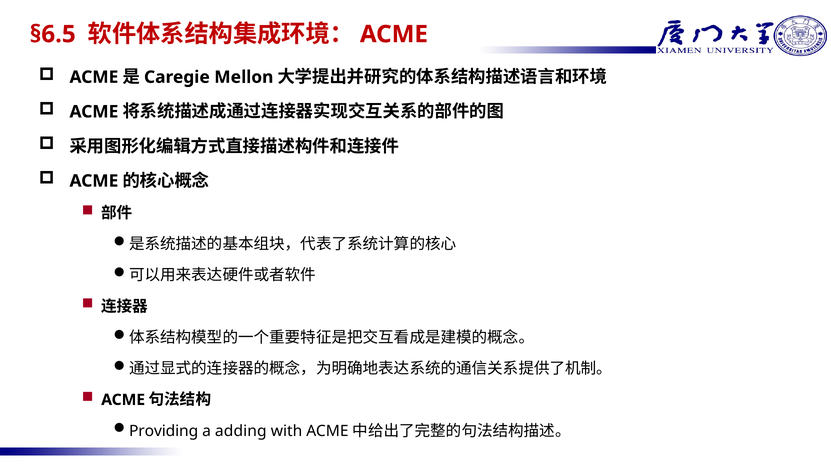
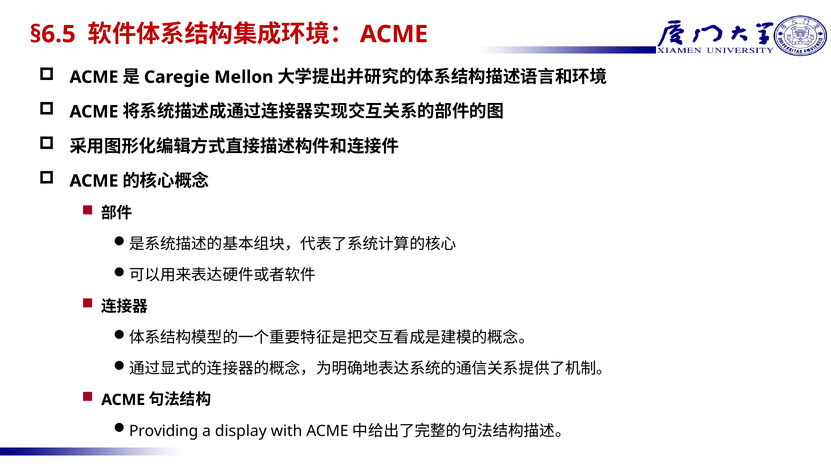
adding: adding -> display (241, 431)
